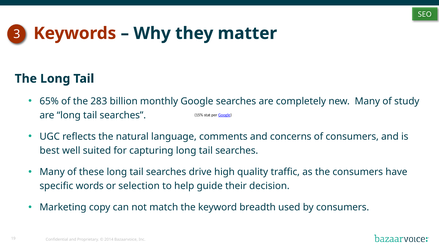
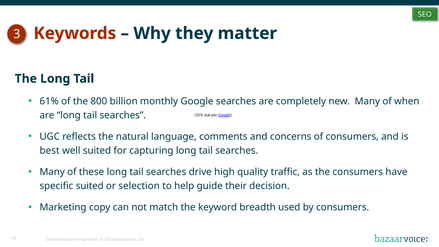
65%: 65% -> 61% (49, 101)
283: 283 -> 800 (99, 101)
study: study -> when (407, 101)
specific words: words -> suited (90, 186)
